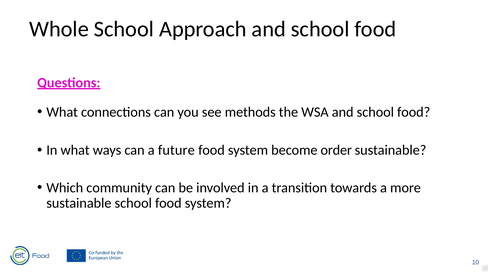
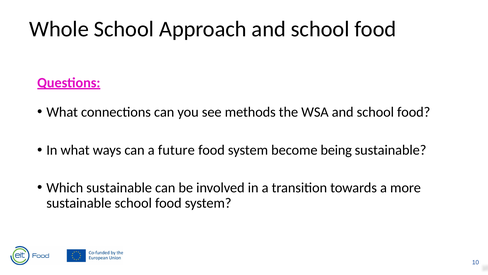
order: order -> being (336, 150)
Which community: community -> sustainable (119, 187)
